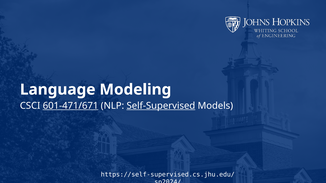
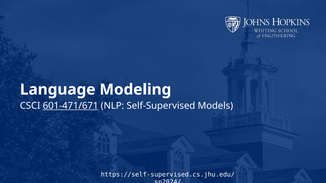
Self-Supervised underline: present -> none (161, 106)
